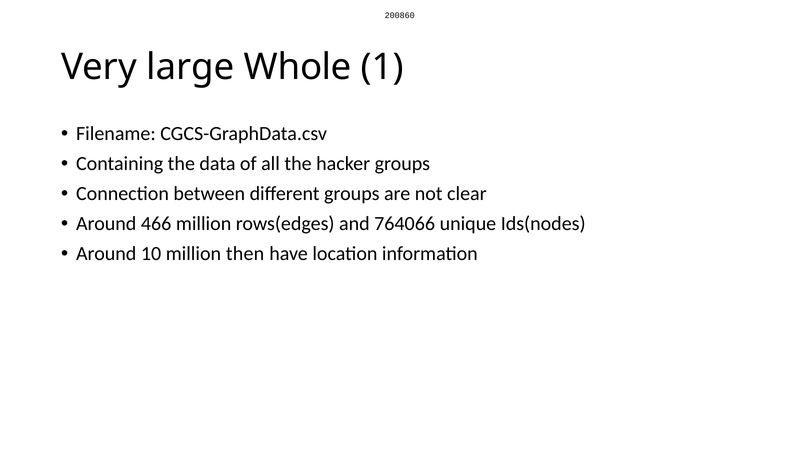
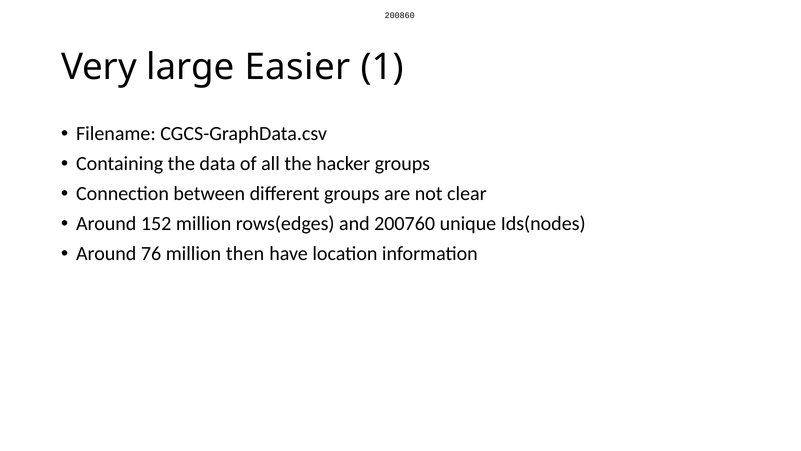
Whole: Whole -> Easier (297, 67)
466: 466 -> 152 (156, 224)
764066: 764066 -> 200760 (405, 224)
10: 10 -> 76 (151, 254)
